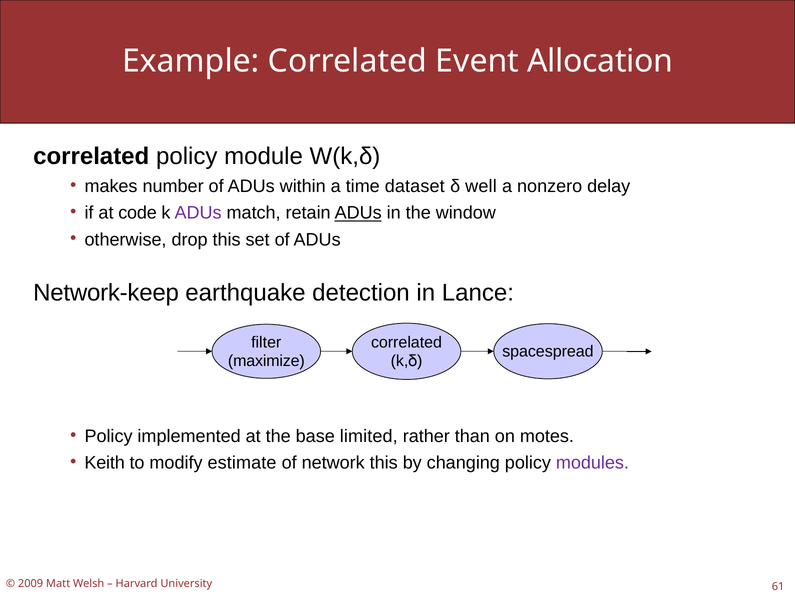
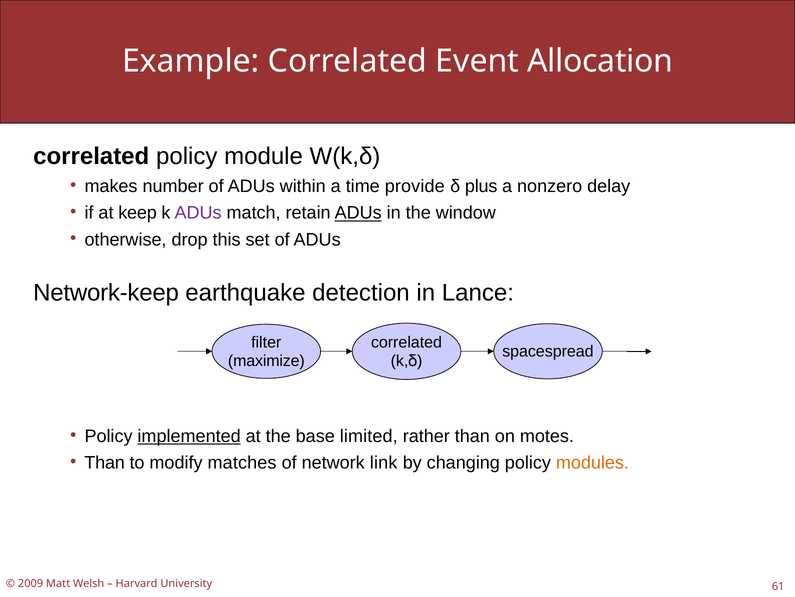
dataset: dataset -> provide (415, 186)
well: well -> plus (481, 186)
code: code -> keep (138, 213)
implemented underline: none -> present (189, 436)
Keith: Keith -> Than (105, 462)
estimate: estimate -> matches (242, 462)
network this: this -> link (384, 462)
modules colour: purple -> orange (592, 462)
